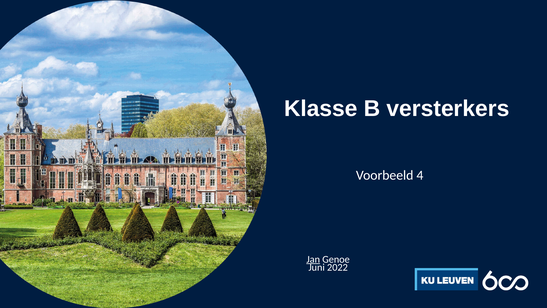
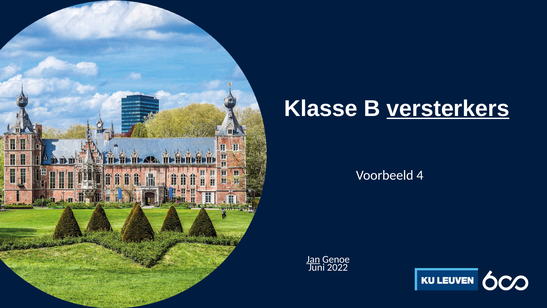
versterkers underline: none -> present (448, 108)
